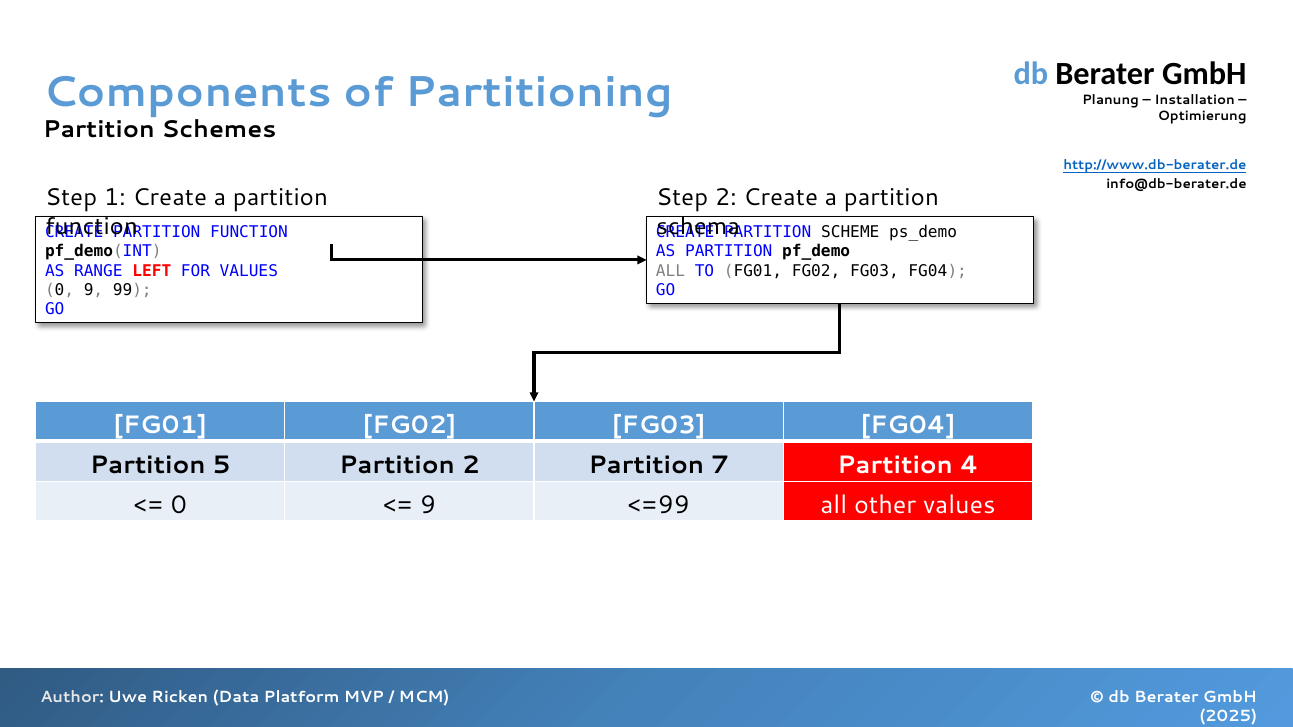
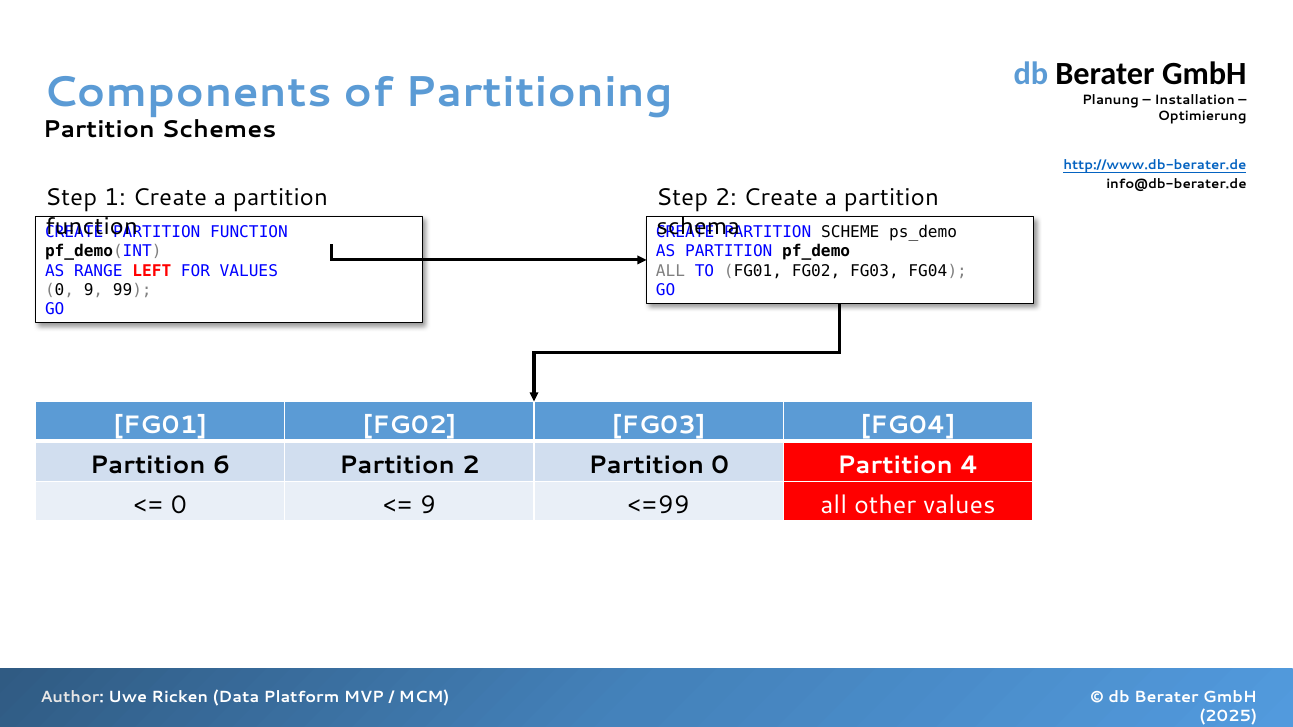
5: 5 -> 6 (221, 465)
Partition 7: 7 -> 0 (720, 465)
